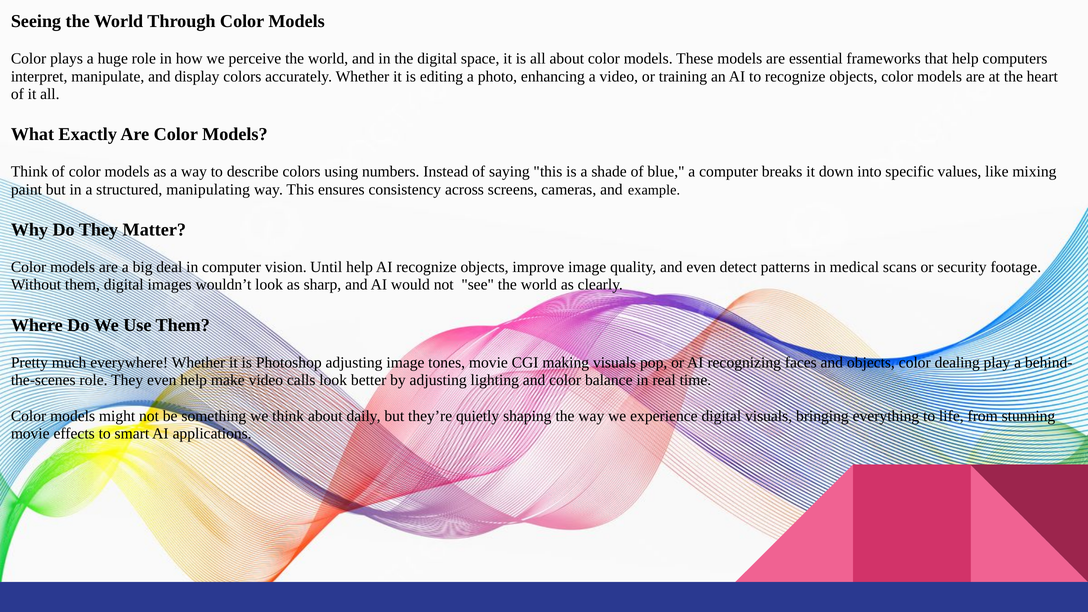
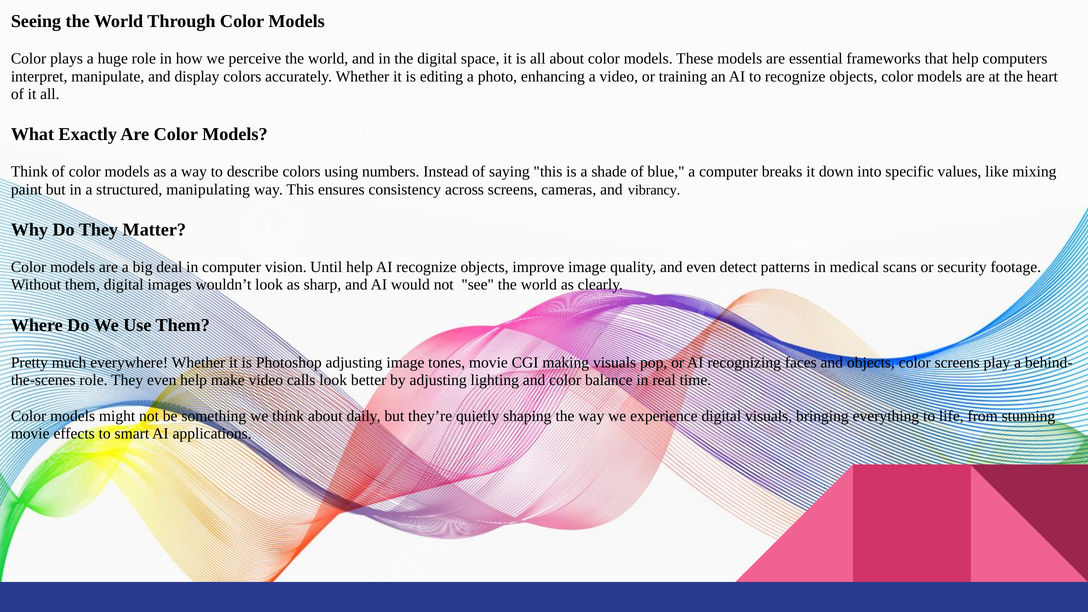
example: example -> vibrancy (654, 190)
color dealing: dealing -> screens (957, 362)
